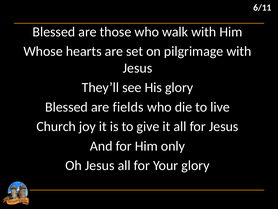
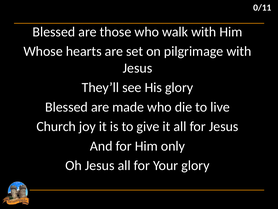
6/11: 6/11 -> 0/11 (262, 8)
fields: fields -> made (128, 107)
